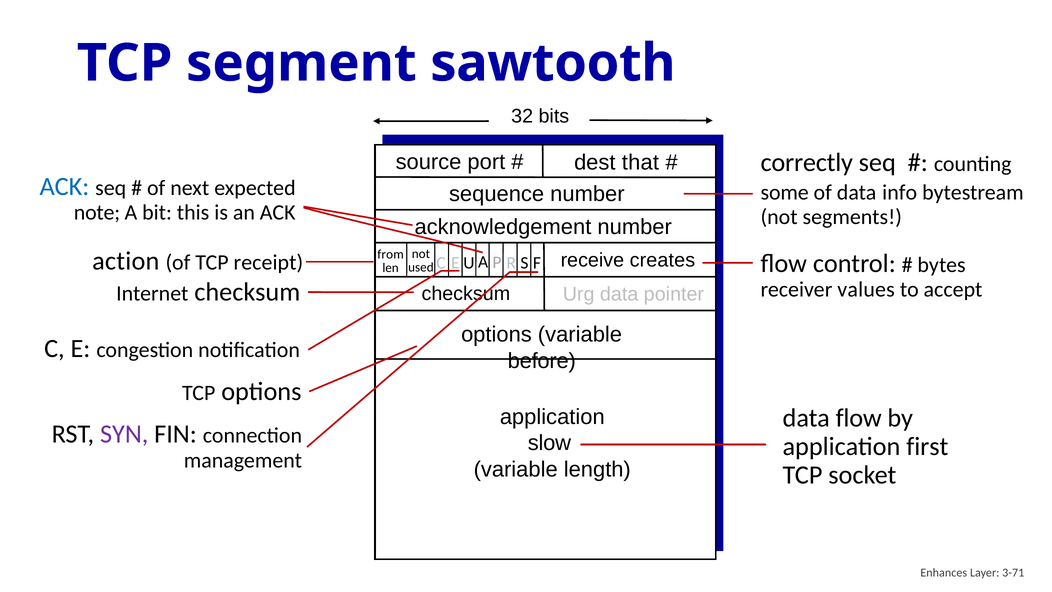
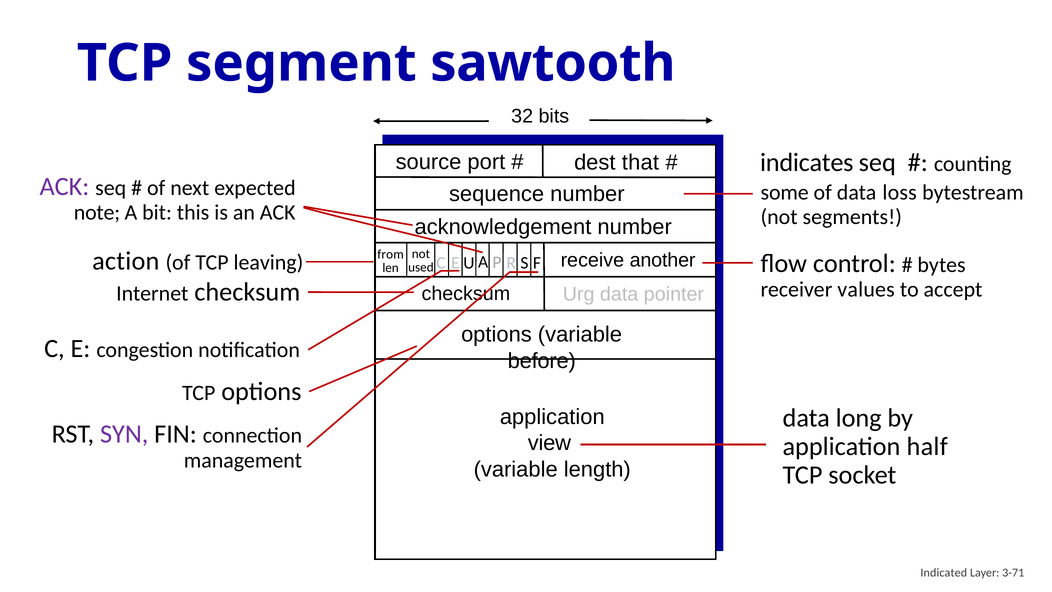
correctly: correctly -> indicates (807, 162)
ACK colour: blue -> purple (64, 186)
info: info -> loss (900, 192)
receipt: receipt -> leaving (268, 263)
creates: creates -> another (663, 260)
data flow: flow -> long (859, 418)
slow: slow -> view (549, 443)
first: first -> half (927, 447)
Enhances: Enhances -> Indicated (944, 572)
